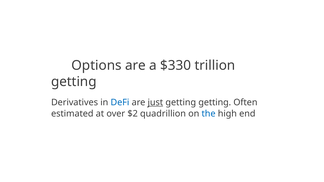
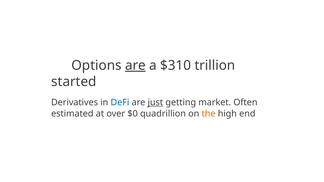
are underline: none -> present (135, 66)
$330: $330 -> $310 (176, 66)
getting: getting -> started (74, 82)
getting getting: getting -> market (215, 103)
$2: $2 -> $0 (133, 114)
the colour: blue -> orange (209, 114)
